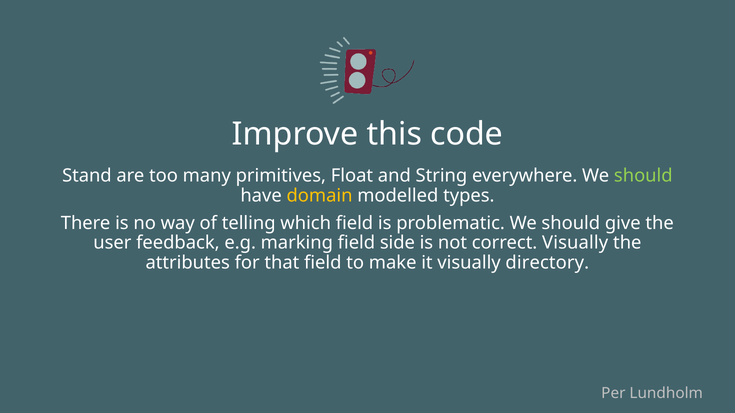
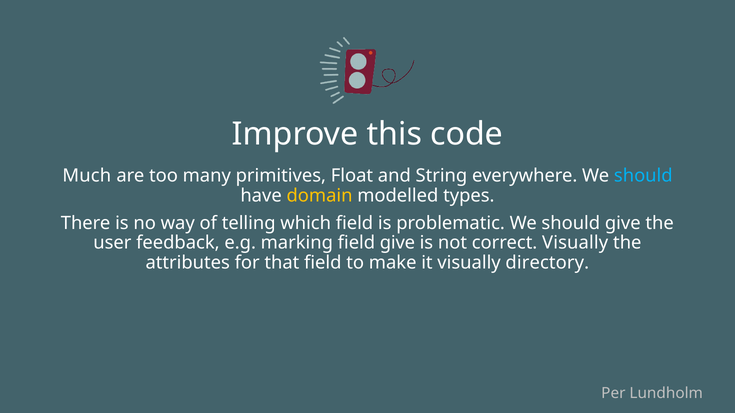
Stand: Stand -> Much (87, 176)
should colour: light green -> light blue (643, 176)
field side: side -> give (397, 243)
